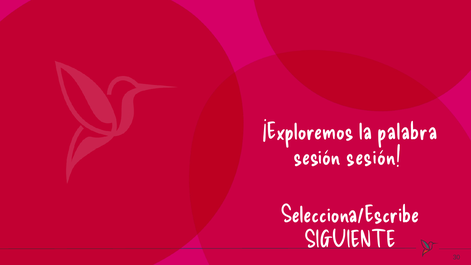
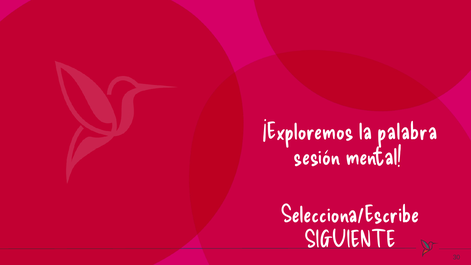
sesión sesión: sesión -> mental (374, 157)
